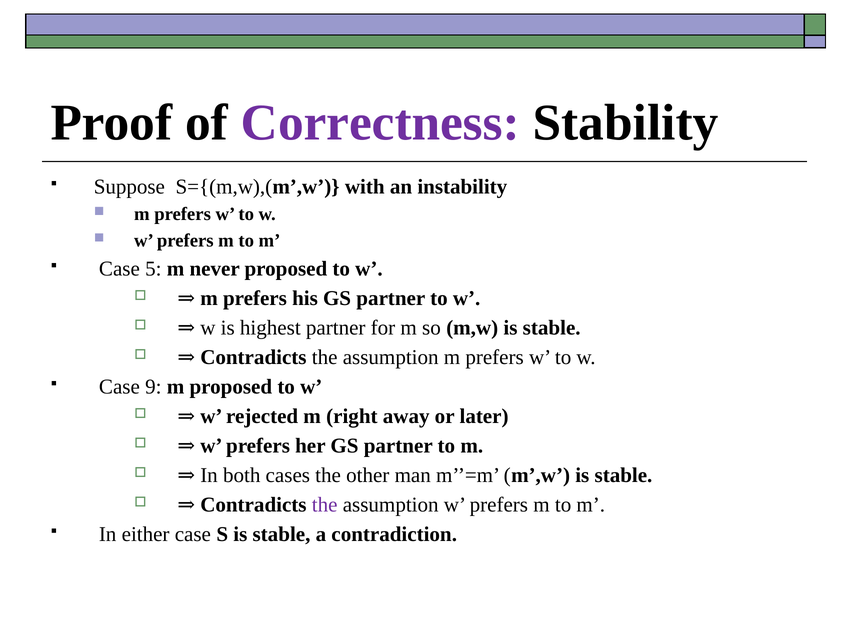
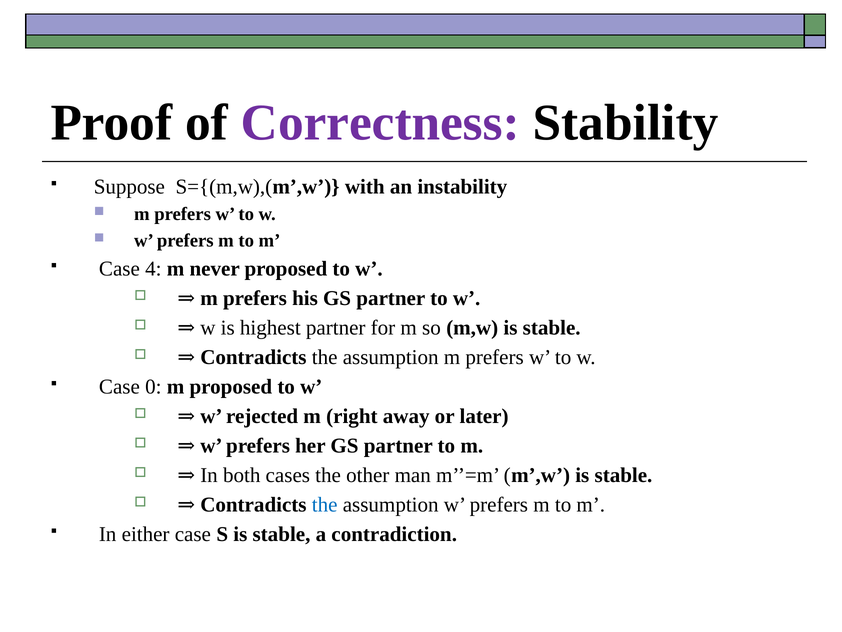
5: 5 -> 4 (153, 269)
9: 9 -> 0 (153, 386)
the colour: purple -> blue (325, 504)
